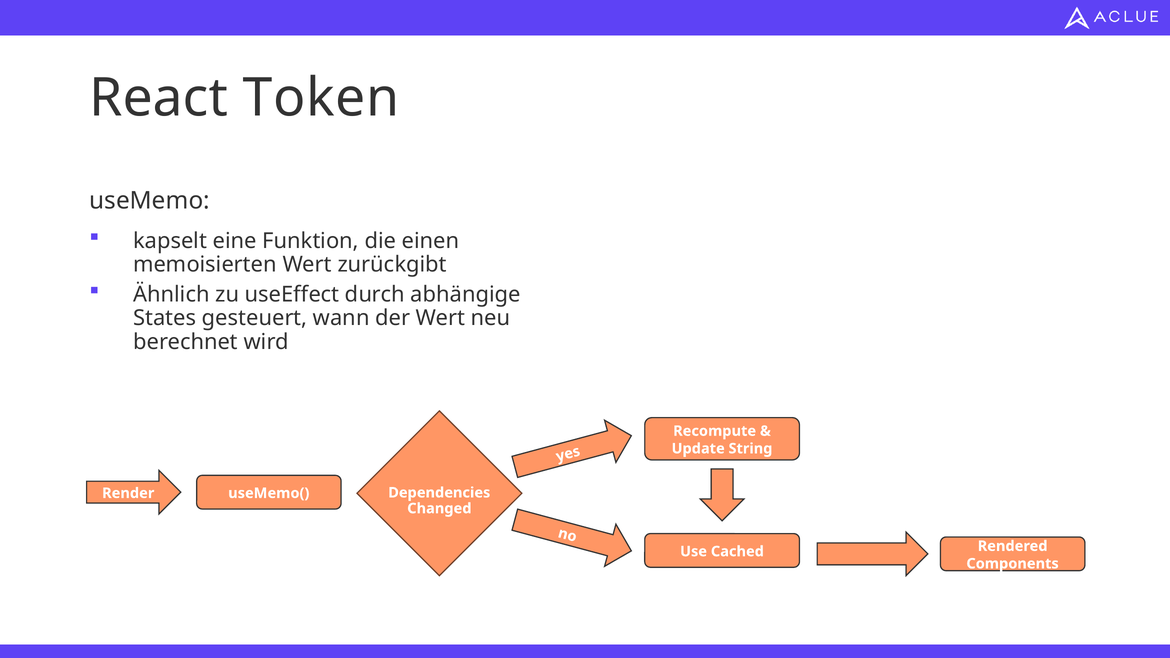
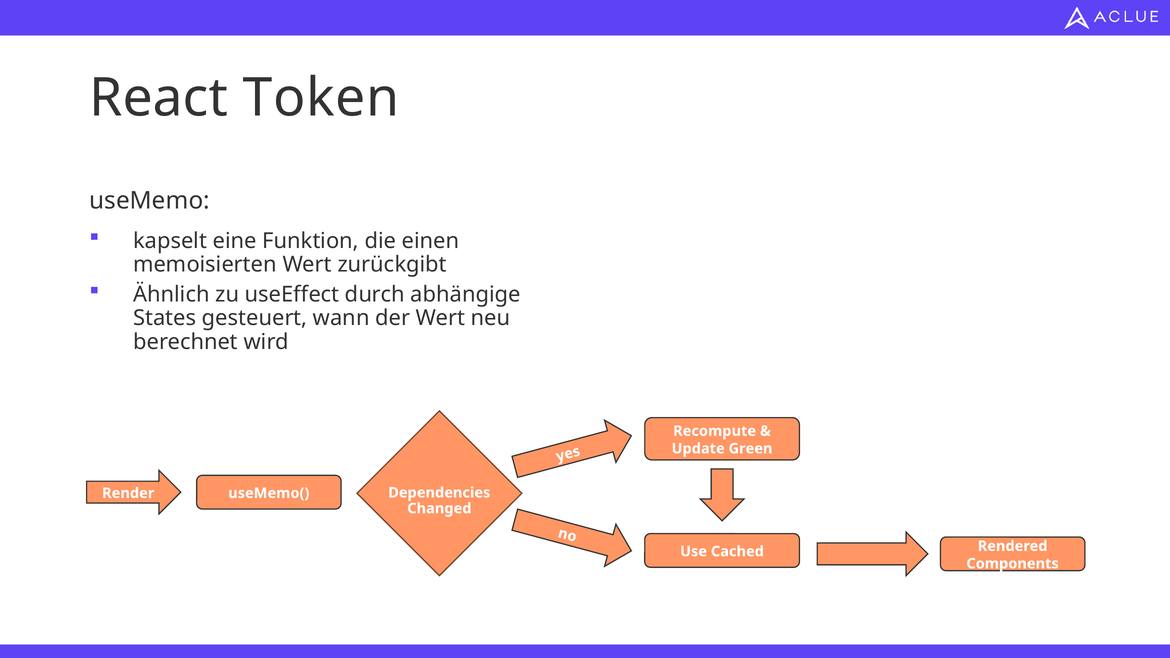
String: String -> Green (750, 449)
